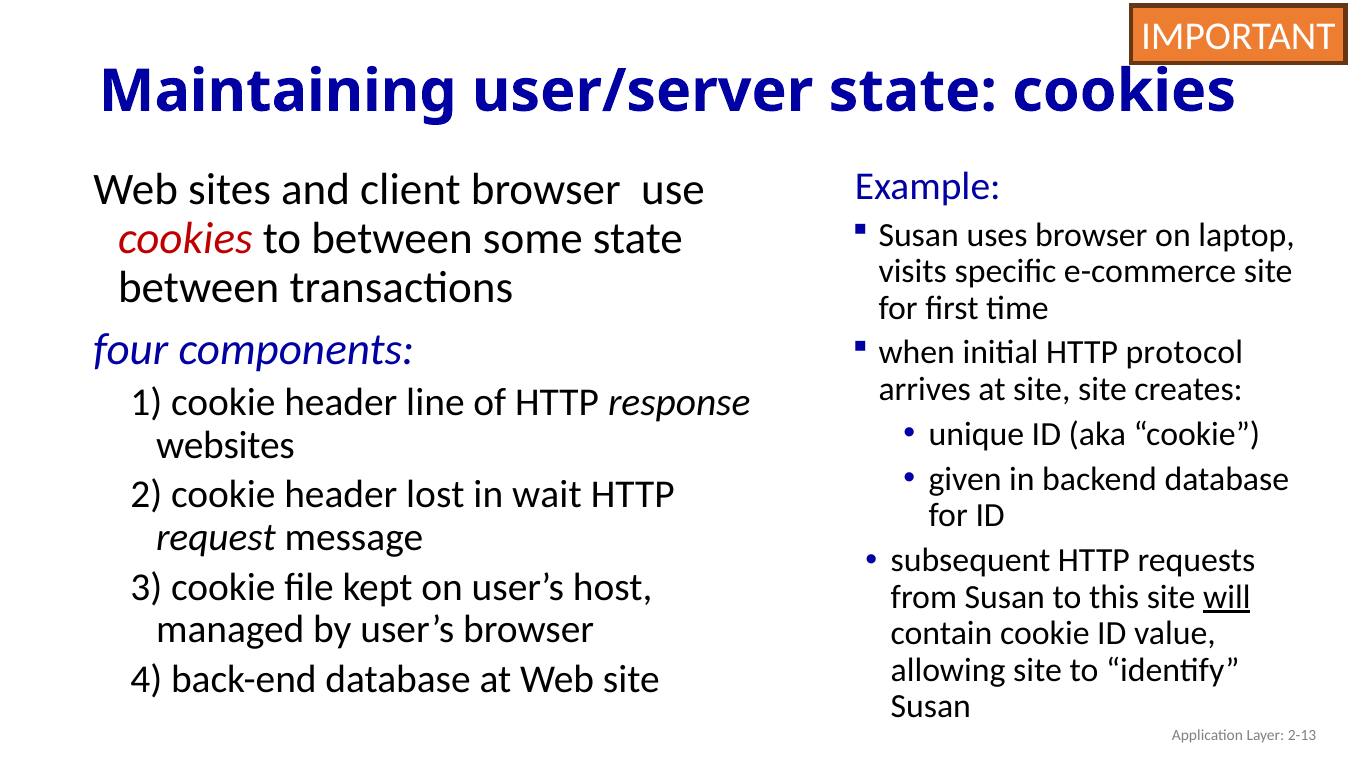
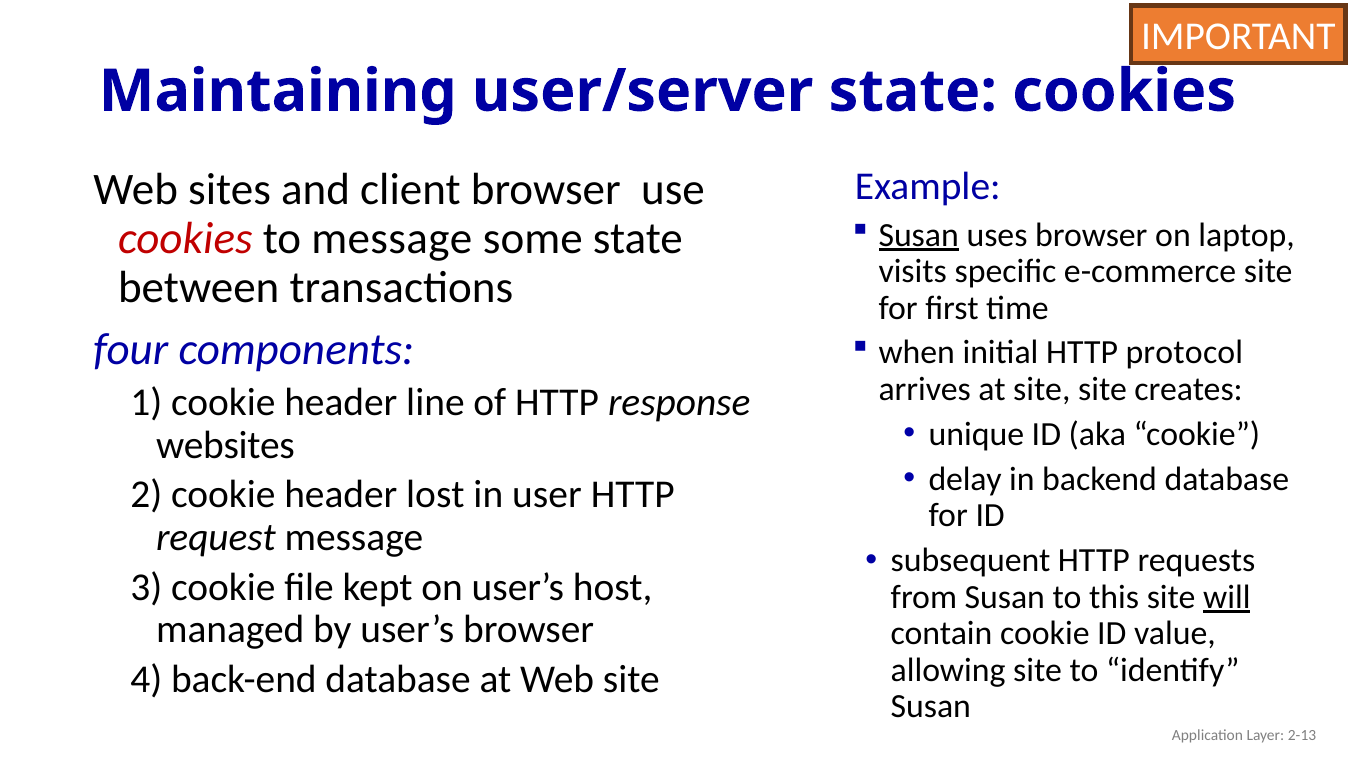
Susan underline: none -> present (919, 235)
to between: between -> message (392, 239)
given: given -> delay (965, 479)
wait: wait -> user (547, 495)
